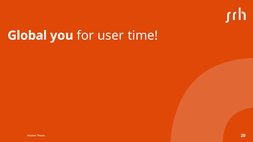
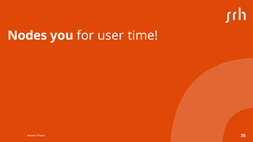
Global: Global -> Nodes (27, 36)
